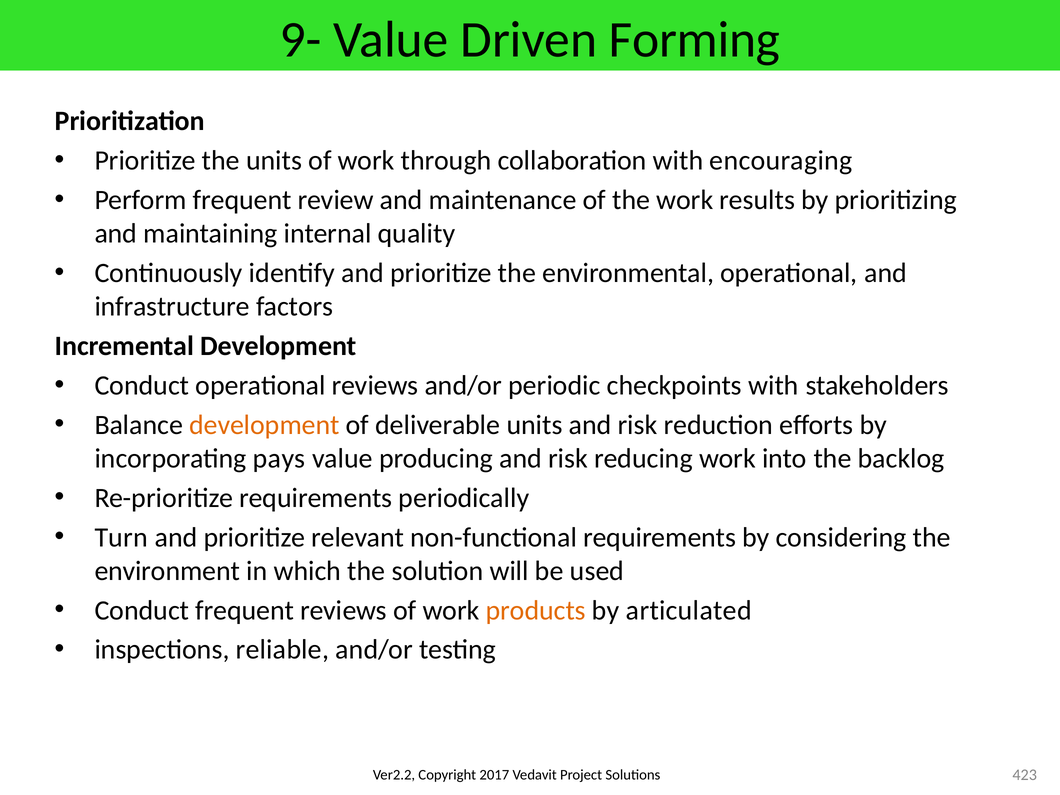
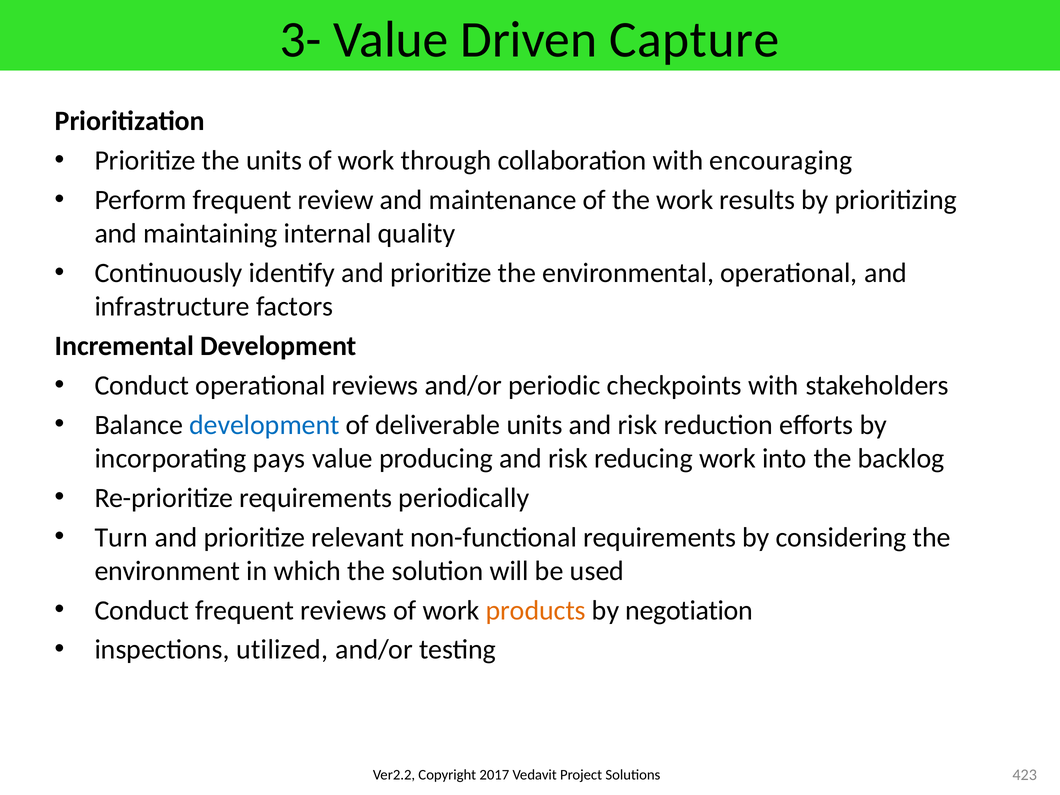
9-: 9- -> 3- (300, 40)
Forming: Forming -> Capture (694, 40)
development colour: orange -> blue (264, 425)
articulated: articulated -> negotiation (689, 610)
reliable: reliable -> utilized (282, 650)
